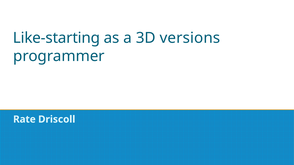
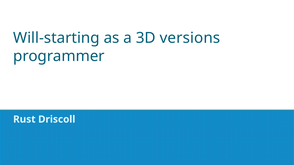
Like-starting: Like-starting -> Will-starting (56, 38)
Rate: Rate -> Rust (24, 120)
